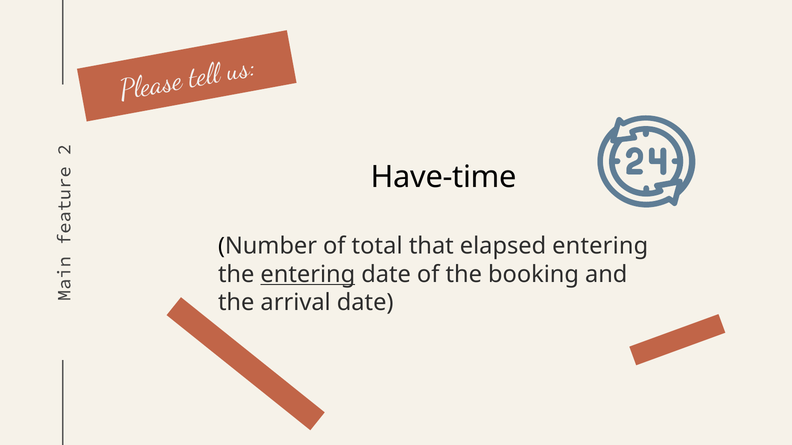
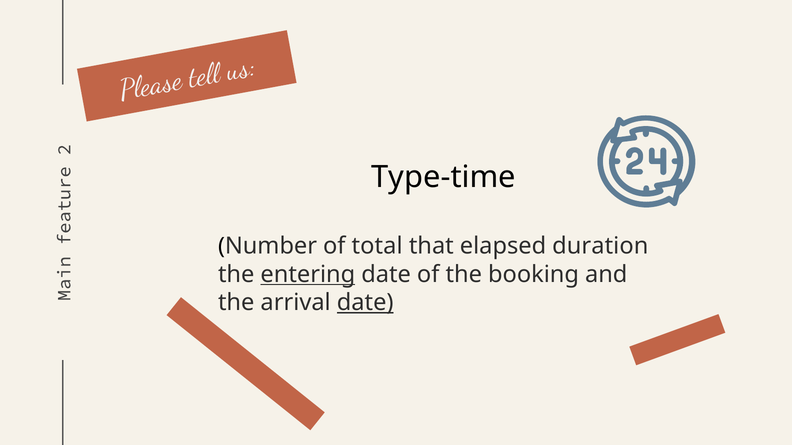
Have-time: Have-time -> Type-time (444, 177)
elapsed entering: entering -> duration (600, 246)
date underline: none -> present (365, 303)
